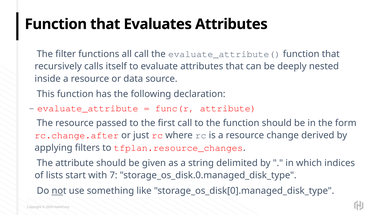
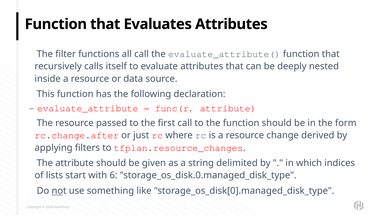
7: 7 -> 6 (114, 175)
